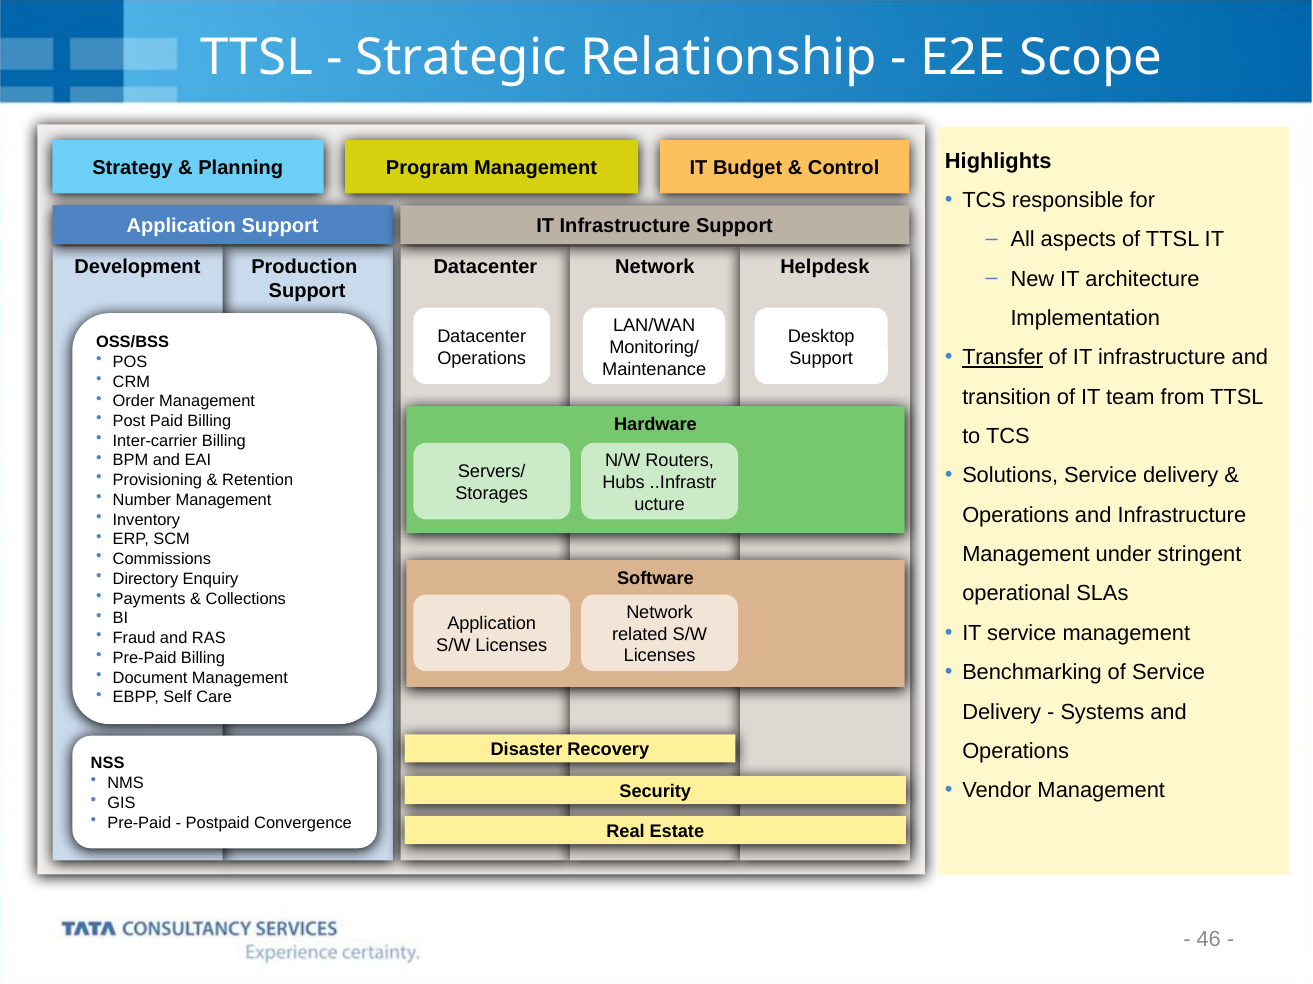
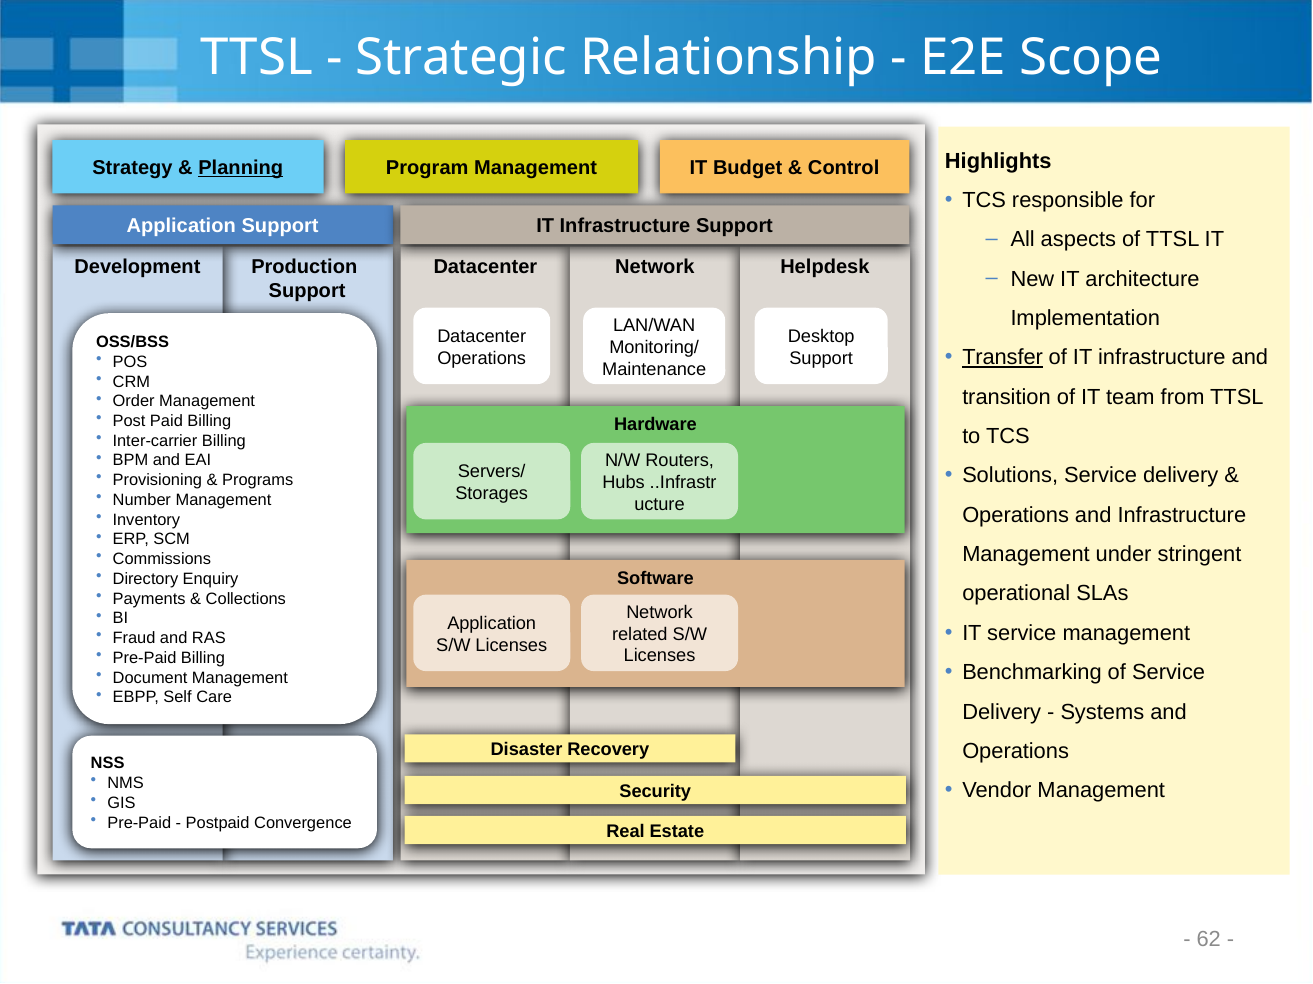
Planning underline: none -> present (241, 168)
Retention: Retention -> Programs (258, 481)
46: 46 -> 62 (1209, 940)
